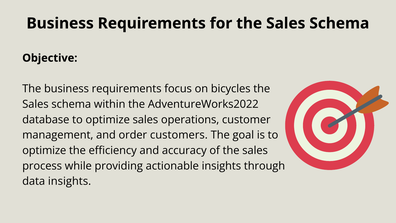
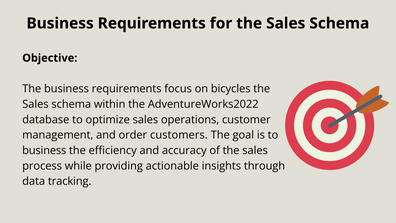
optimize: optimize -> business (44, 150)
data insights: insights -> tracking (70, 181)
